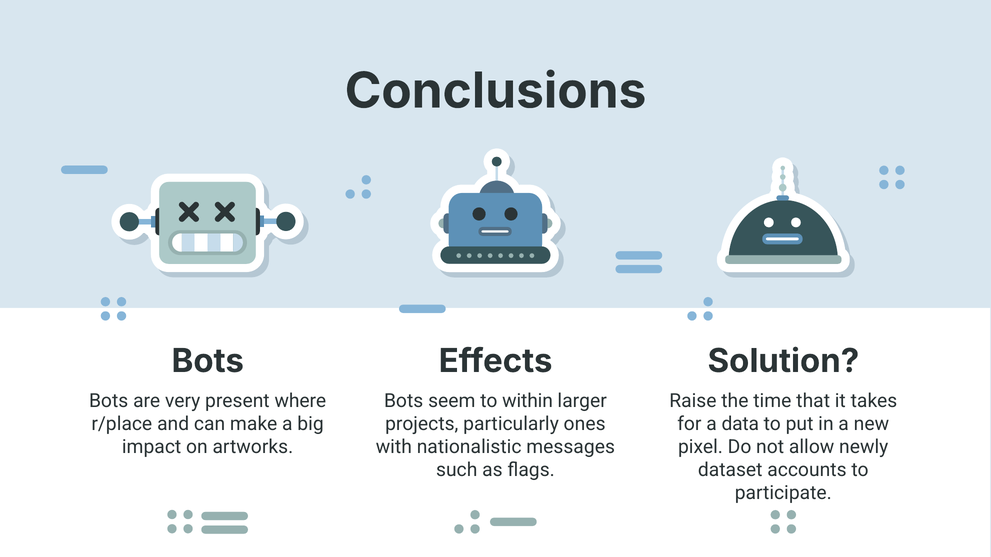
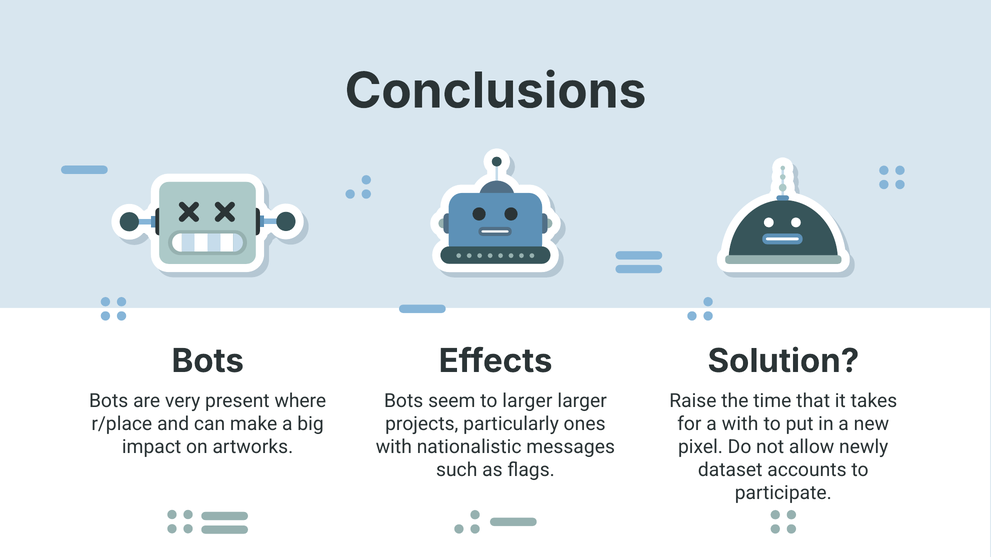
to within: within -> larger (527, 401)
a data: data -> with (740, 424)
